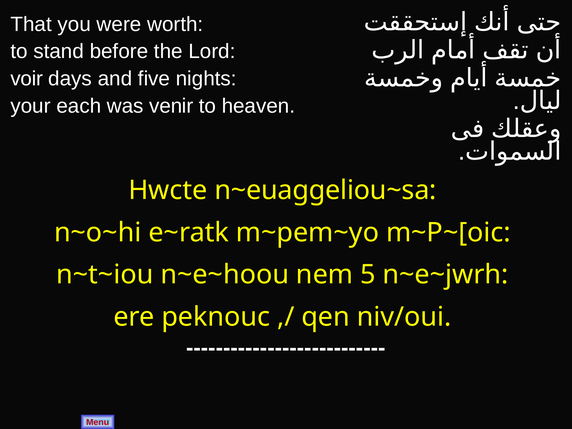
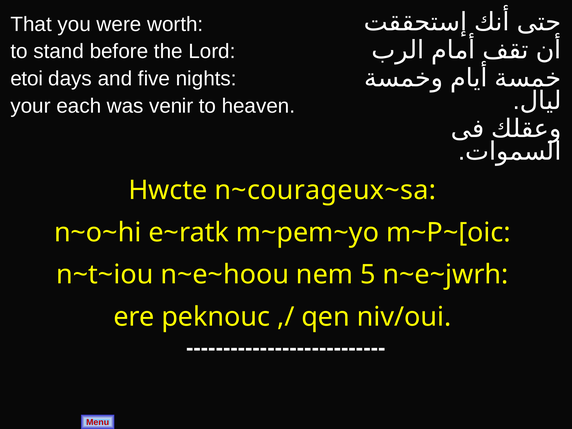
voir: voir -> etoi (27, 79)
n~euaggeliou~sa: n~euaggeliou~sa -> n~courageux~sa (325, 190)
